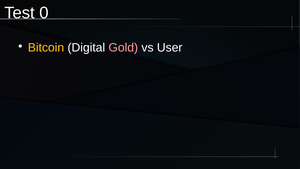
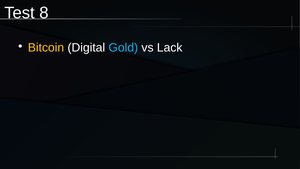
0: 0 -> 8 (44, 13)
Gold colour: pink -> light blue (123, 48)
User: User -> Lack (170, 48)
